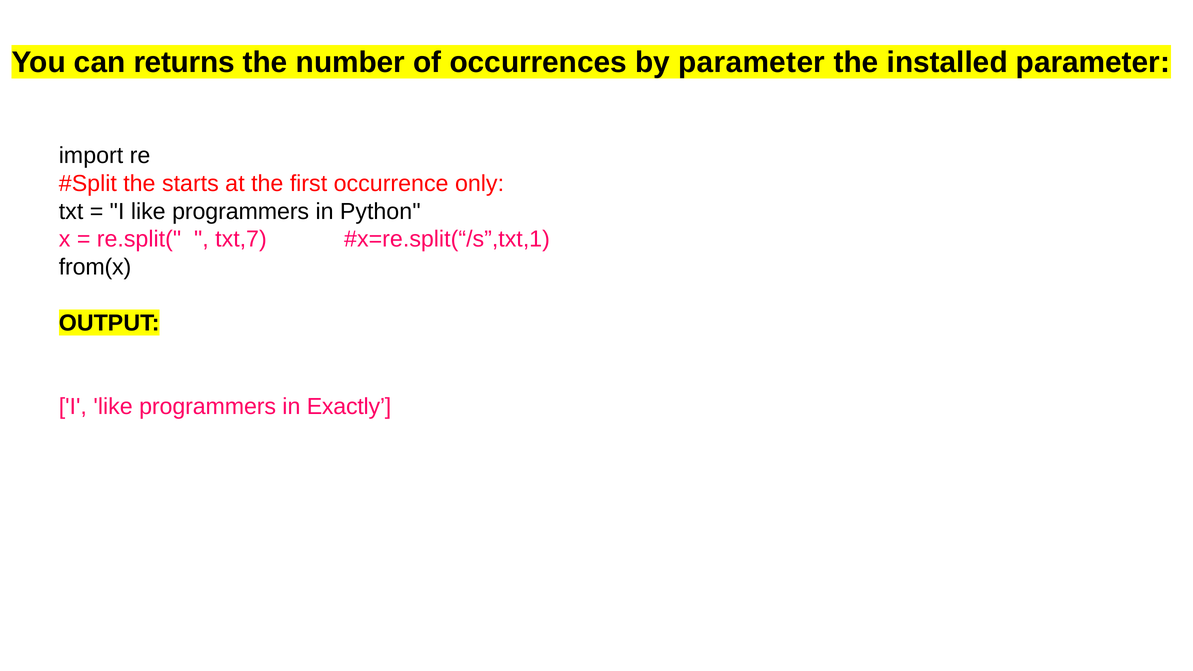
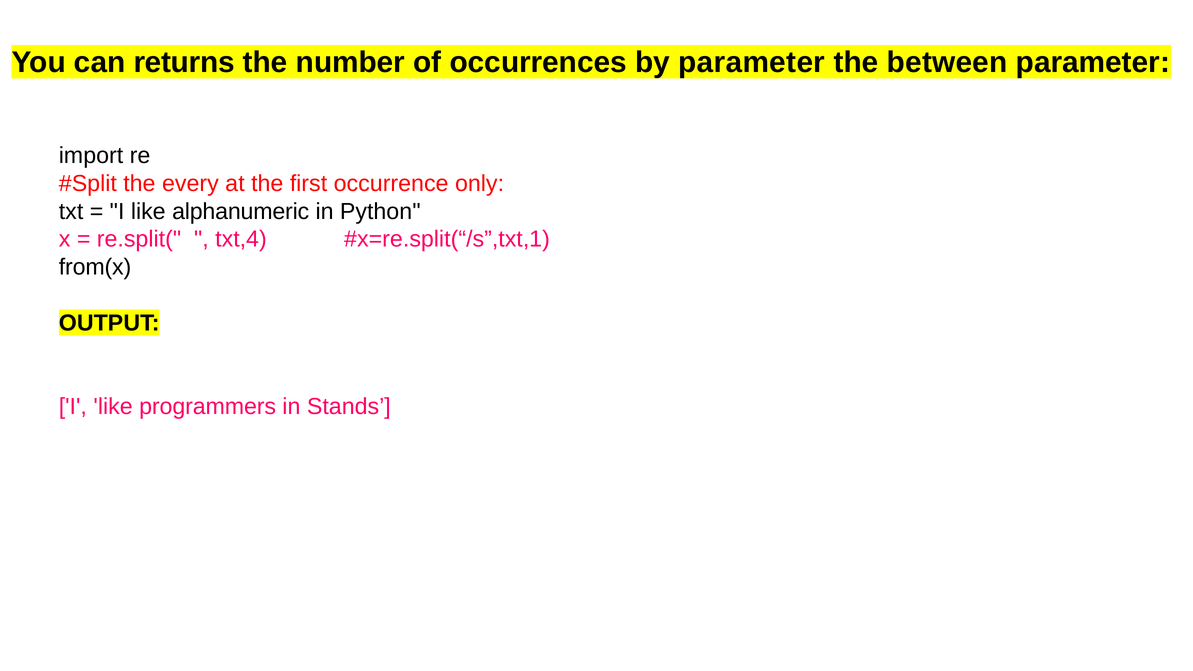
installed: installed -> between (947, 62)
starts: starts -> every (190, 184)
programmers: programmers -> alphanumeric (241, 211)
txt,7: txt,7 -> txt,4 (241, 239)
Exactly: Exactly -> Stands (349, 406)
